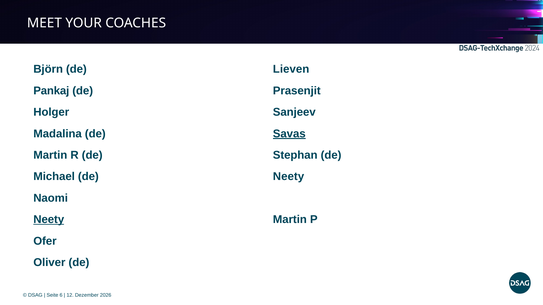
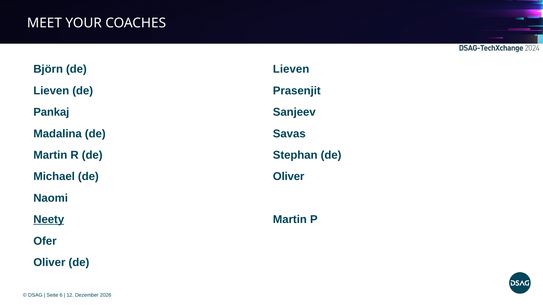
Pankaj: Pankaj -> Lieven (51, 91)
Holger: Holger -> Pankaj (51, 112)
Savas underline: present -> none (289, 134)
Neety: Neety -> Oliver (289, 177)
